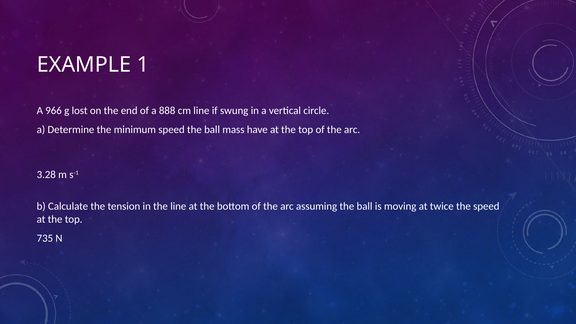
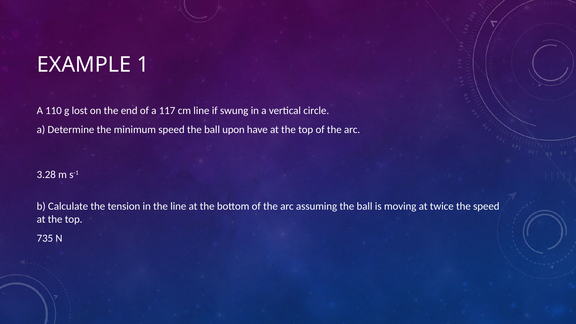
966: 966 -> 110 (54, 111)
888: 888 -> 117 (167, 111)
mass: mass -> upon (233, 130)
